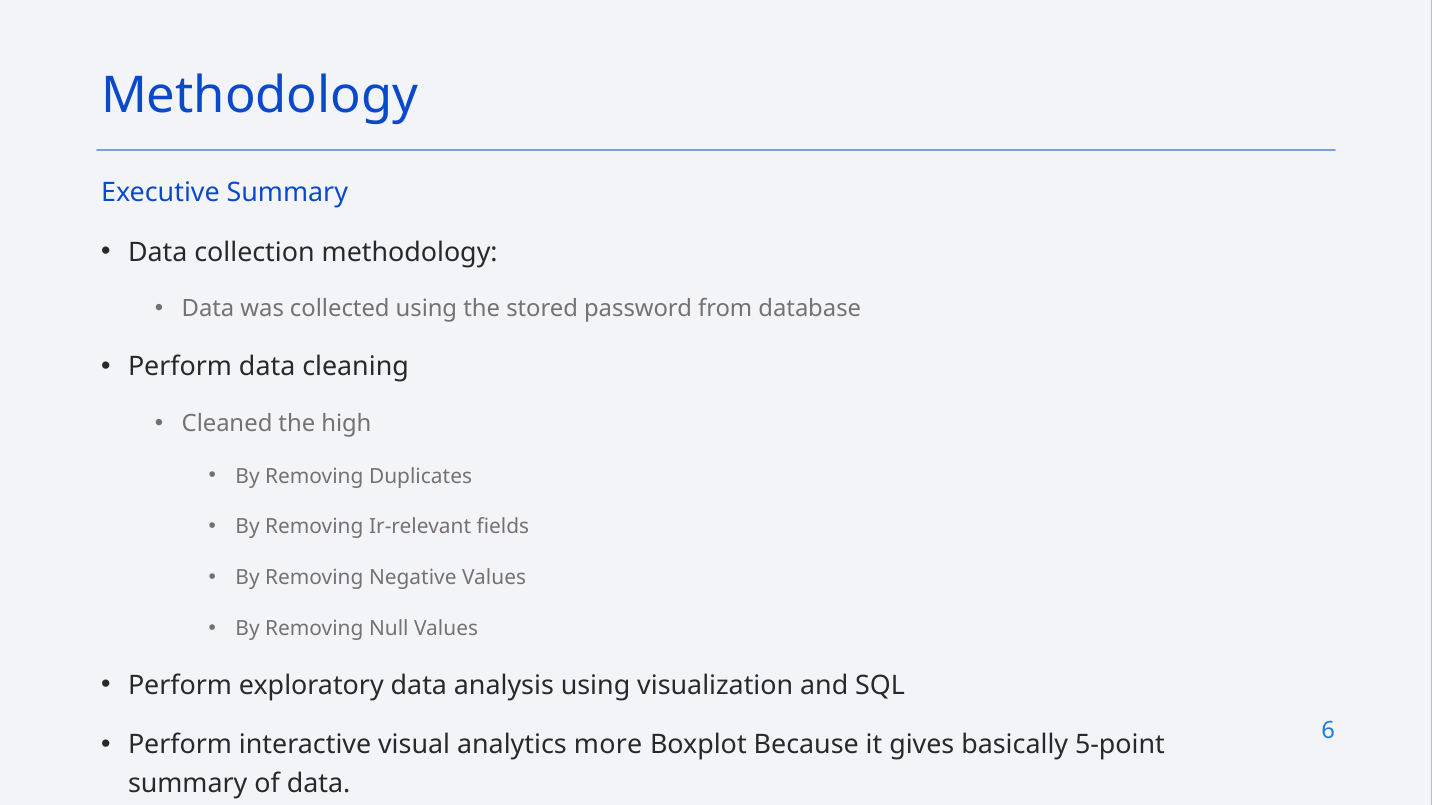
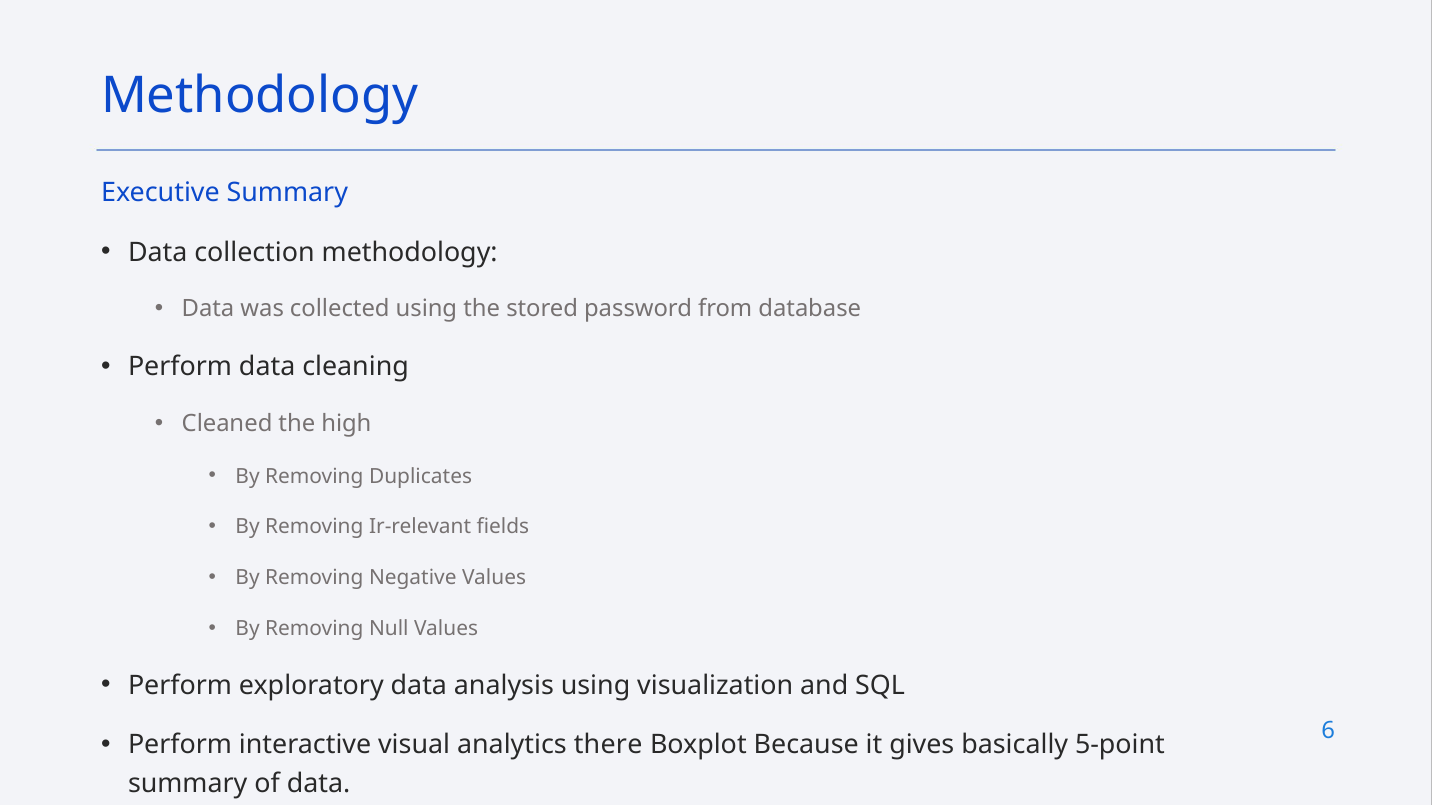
more: more -> there (608, 745)
